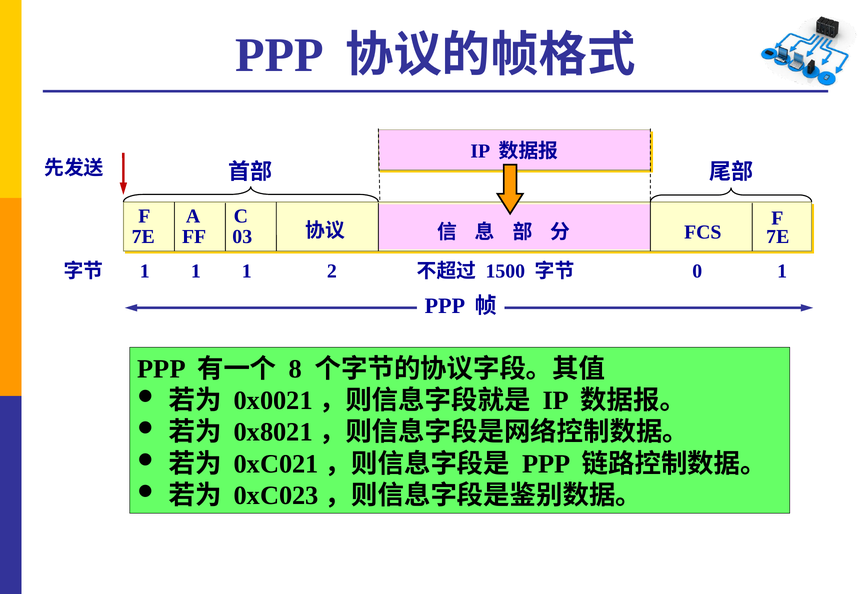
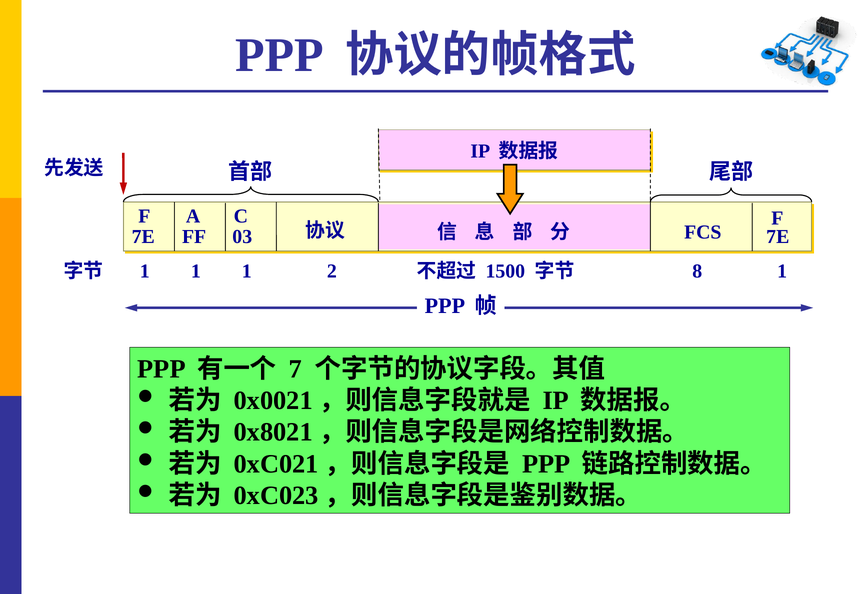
0: 0 -> 8 (697, 271)
8: 8 -> 7 (295, 369)
